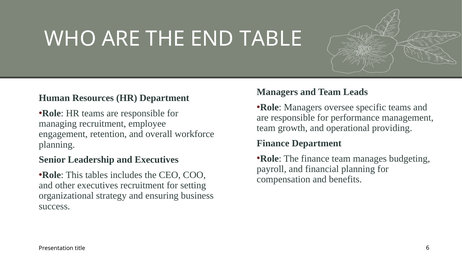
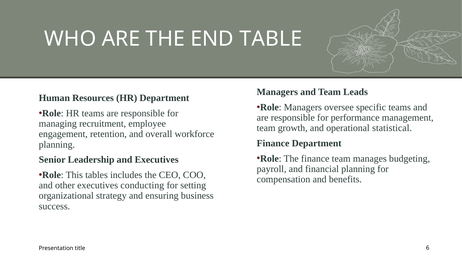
providing: providing -> statistical (392, 128)
executives recruitment: recruitment -> conducting (142, 185)
